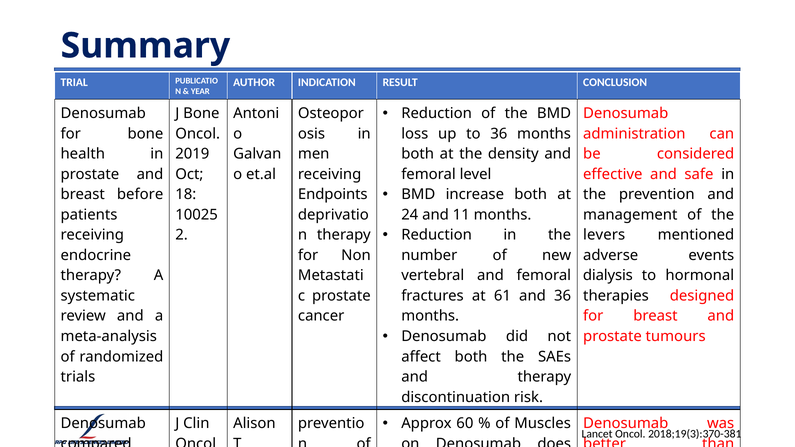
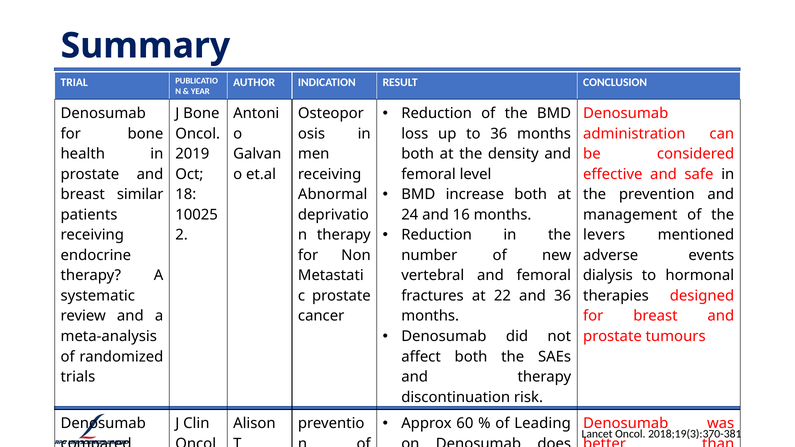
before: before -> similar (140, 194)
Endpoints: Endpoints -> Abnormal (333, 194)
11: 11 -> 16 (461, 215)
61: 61 -> 22 (502, 296)
Muscles: Muscles -> Leading (543, 424)
